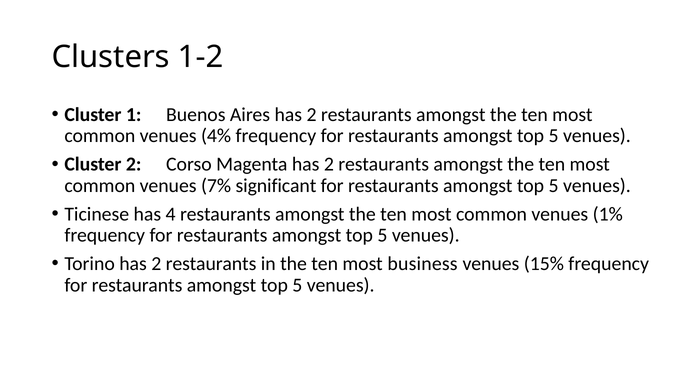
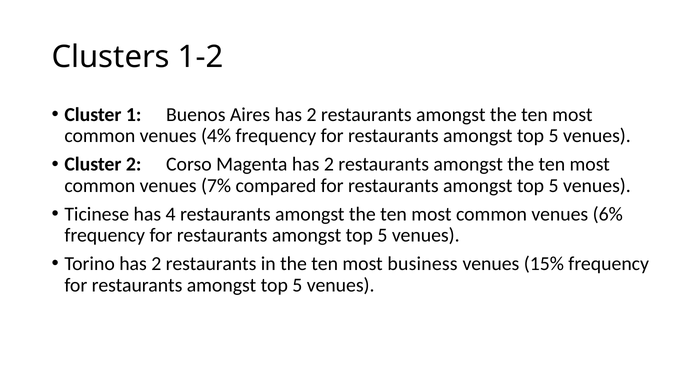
significant: significant -> compared (276, 186)
1%: 1% -> 6% (608, 214)
